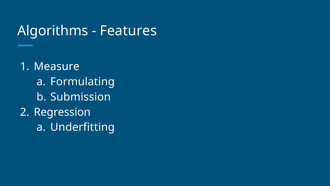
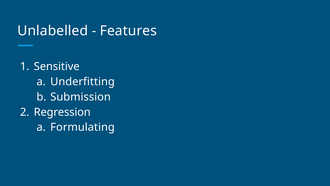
Algorithms: Algorithms -> Unlabelled (53, 31)
Measure: Measure -> Sensitive (57, 66)
Formulating: Formulating -> Underfitting (83, 82)
Underfitting: Underfitting -> Formulating (83, 127)
